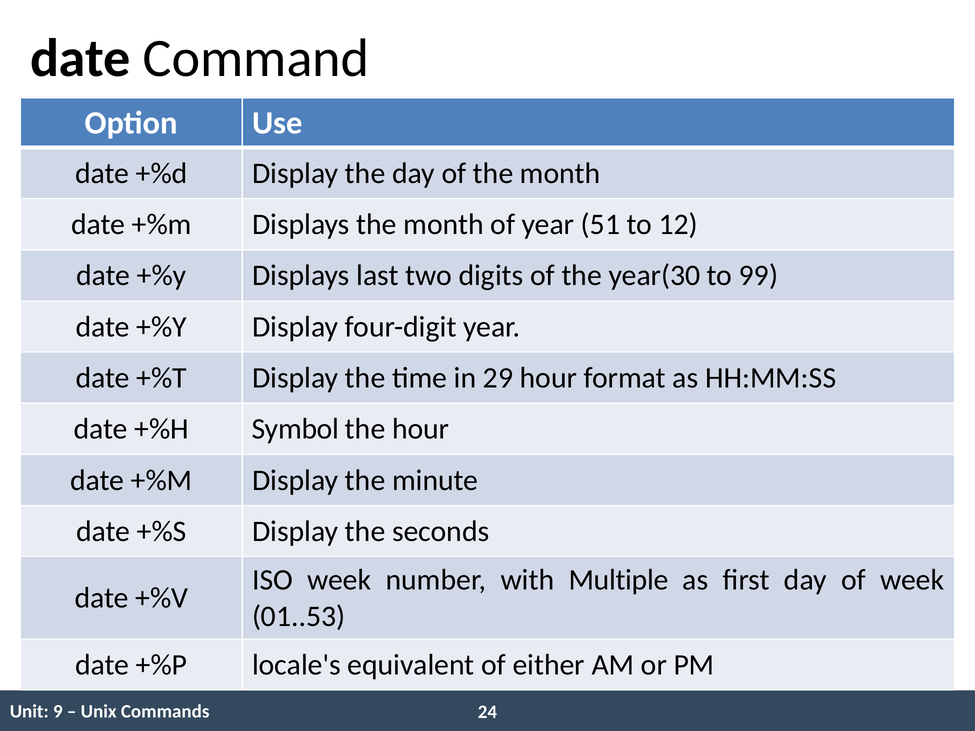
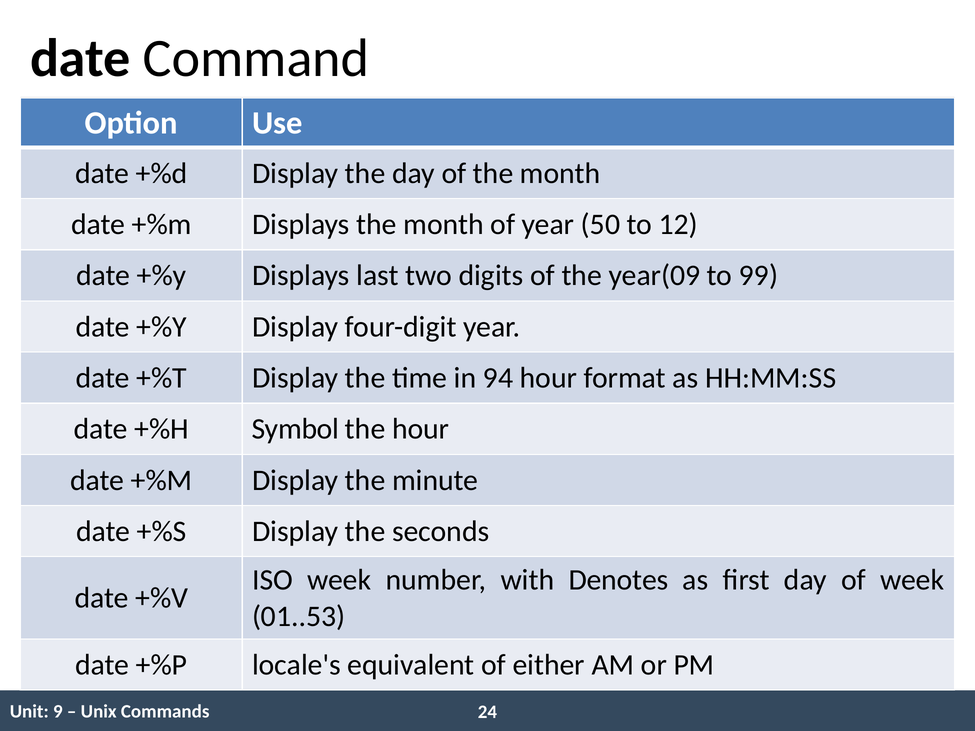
51: 51 -> 50 (601, 225)
year(30: year(30 -> year(09 (654, 276)
29: 29 -> 94 (498, 378)
Multiple: Multiple -> Denotes (619, 580)
